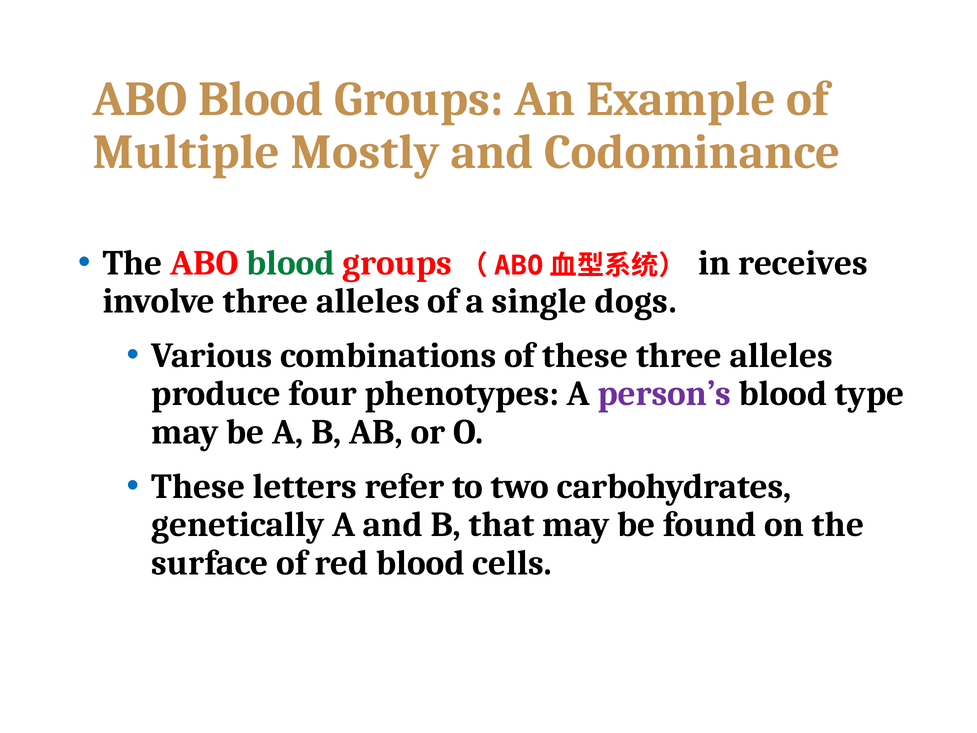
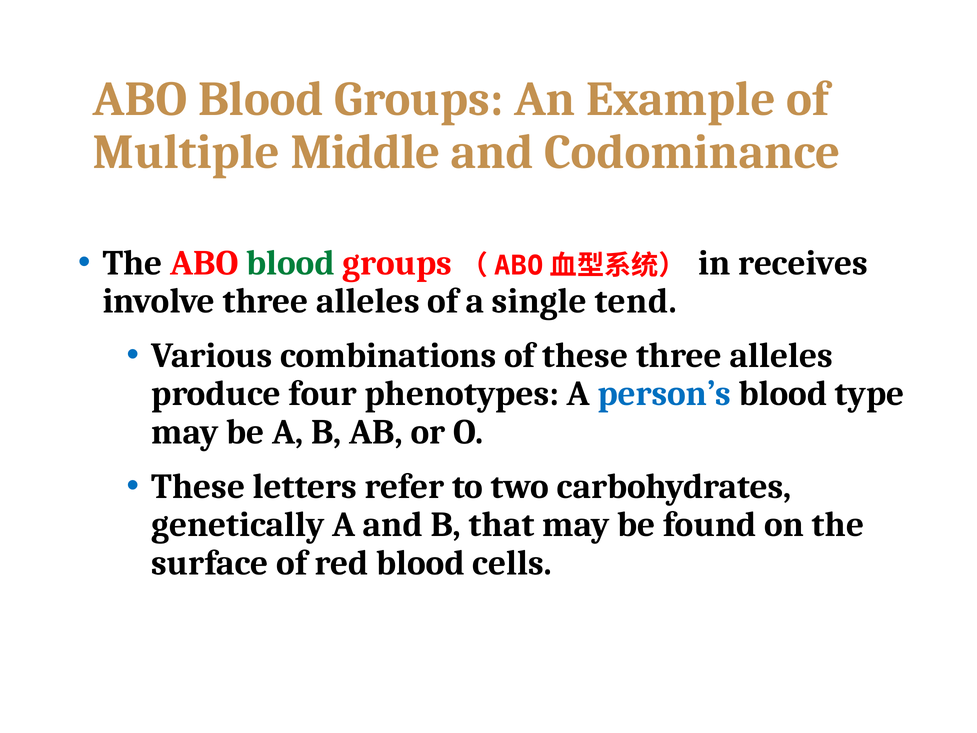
Mostly: Mostly -> Middle (366, 152)
dogs: dogs -> tend (636, 301)
person’s colour: purple -> blue (664, 394)
